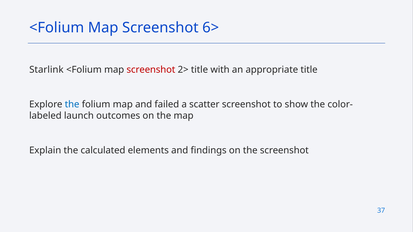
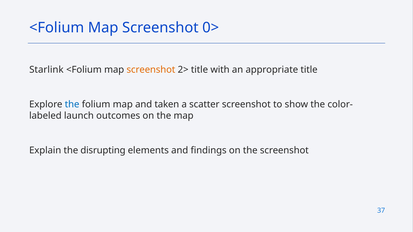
6>: 6> -> 0> (211, 28)
screenshot colour: red -> orange (151, 70)
failed: failed -> taken (167, 104)
calculated: calculated -> disrupting (103, 151)
